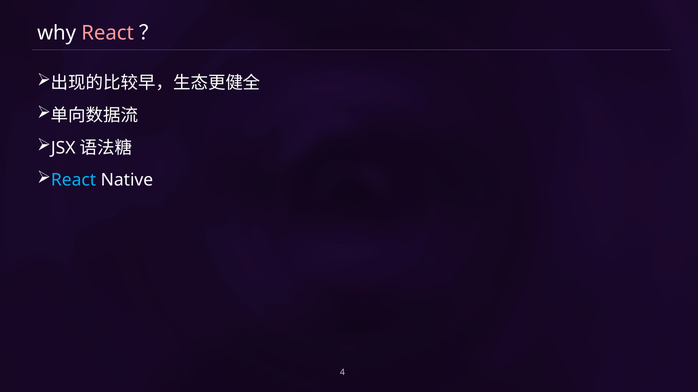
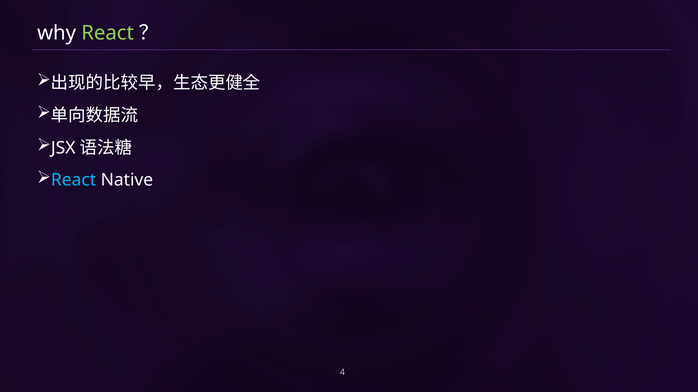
React colour: pink -> light green (108, 33)
